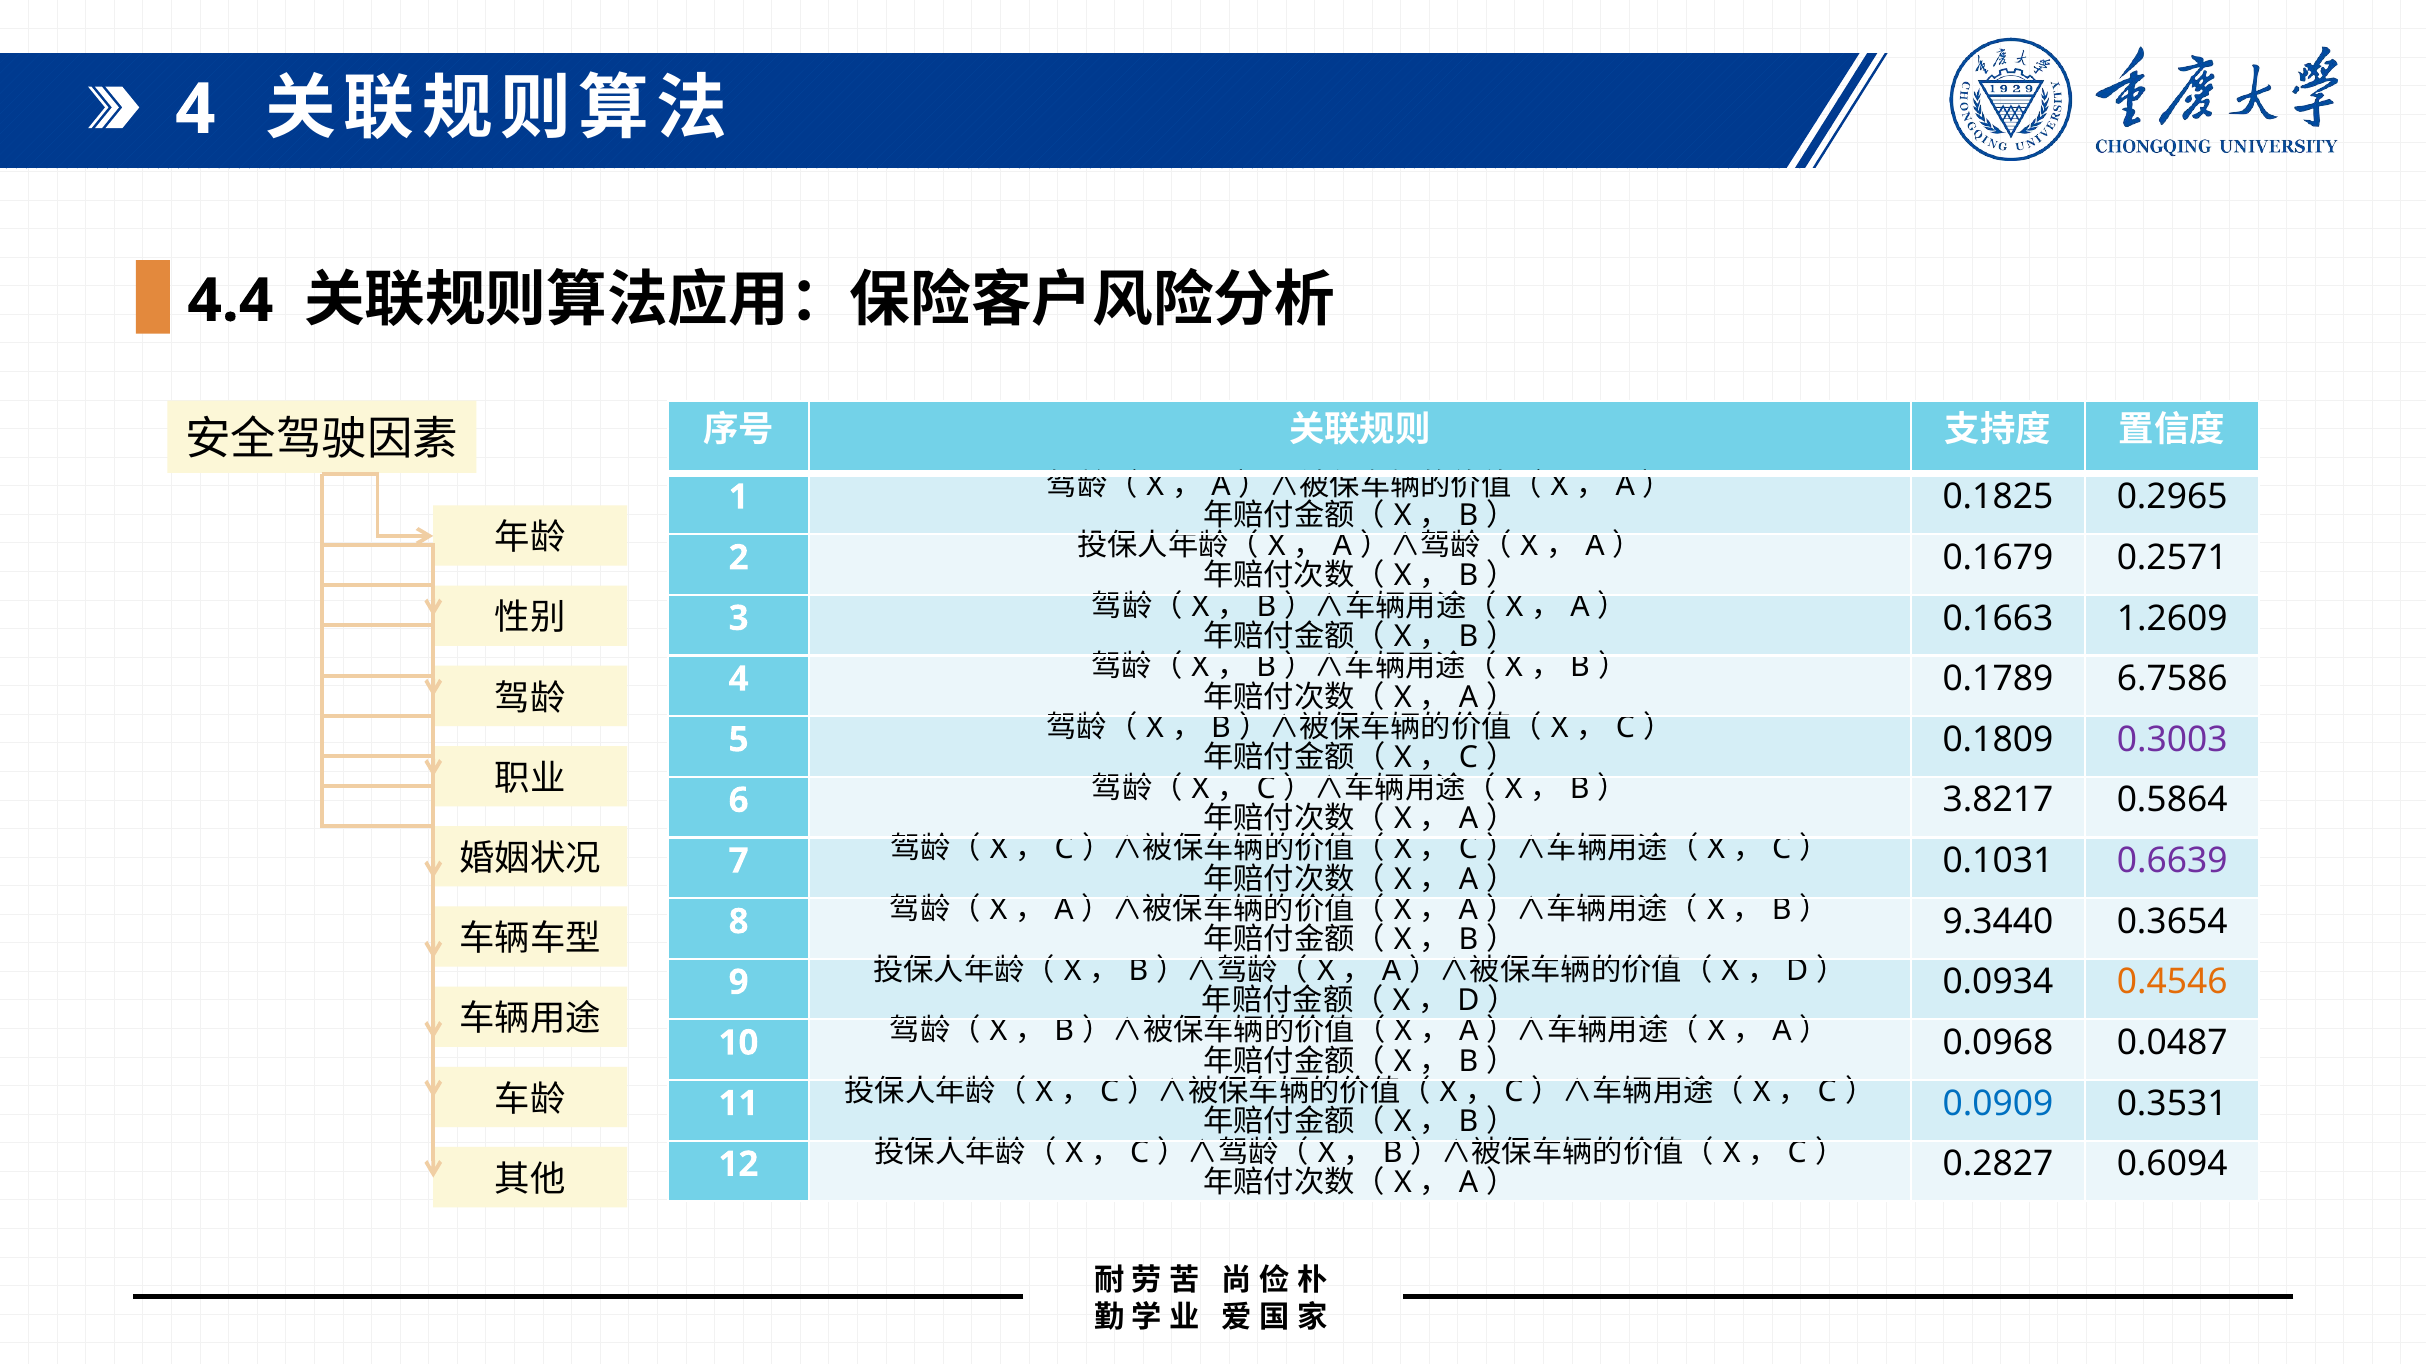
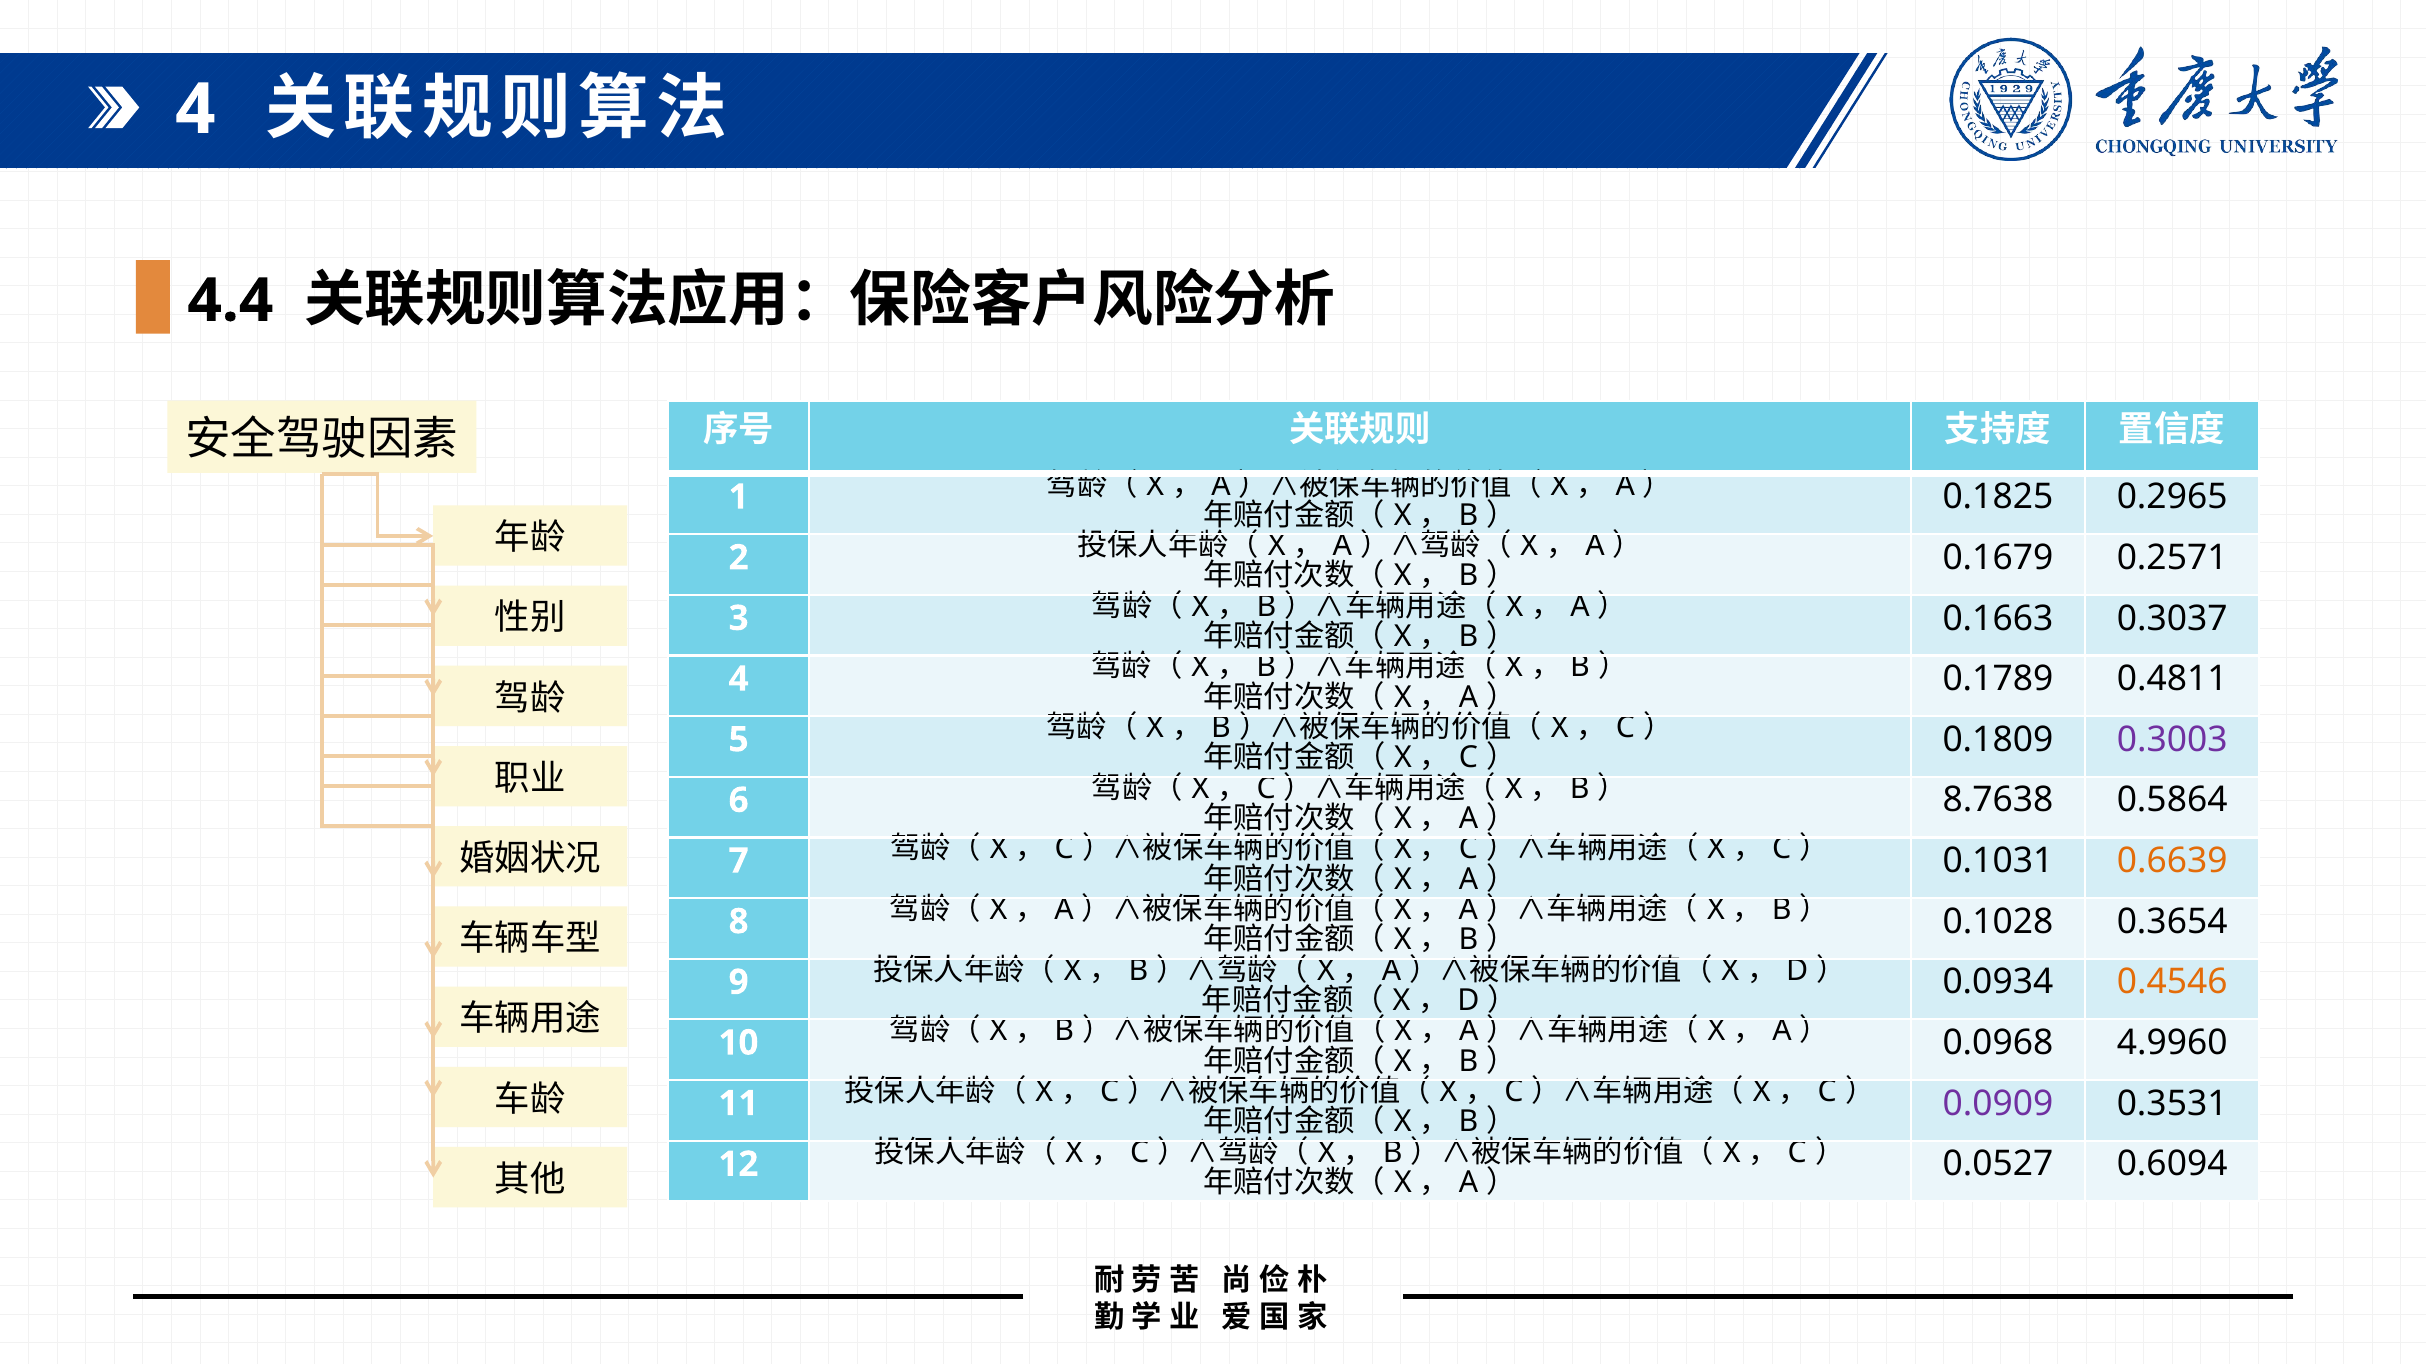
1.2609: 1.2609 -> 0.3037 (2172, 619)
6.7586: 6.7586 -> 0.4811 (2172, 679)
3.8217: 3.8217 -> 8.7638 (1998, 801)
0.6639 colour: purple -> orange (2172, 861)
9.3440: 9.3440 -> 0.1028 (1998, 922)
0.0487: 0.0487 -> 4.9960 (2172, 1043)
0.0909 colour: blue -> purple (1998, 1104)
0.2827: 0.2827 -> 0.0527 (1998, 1165)
